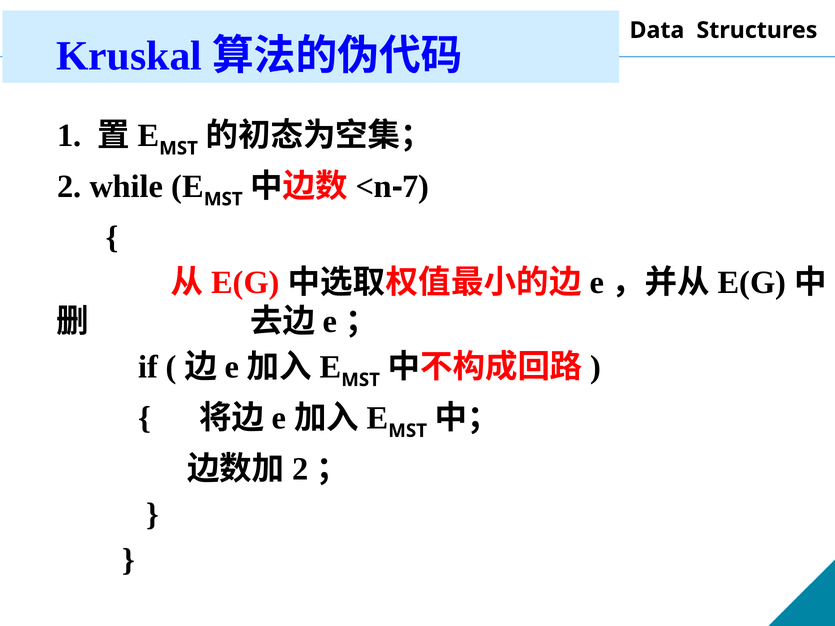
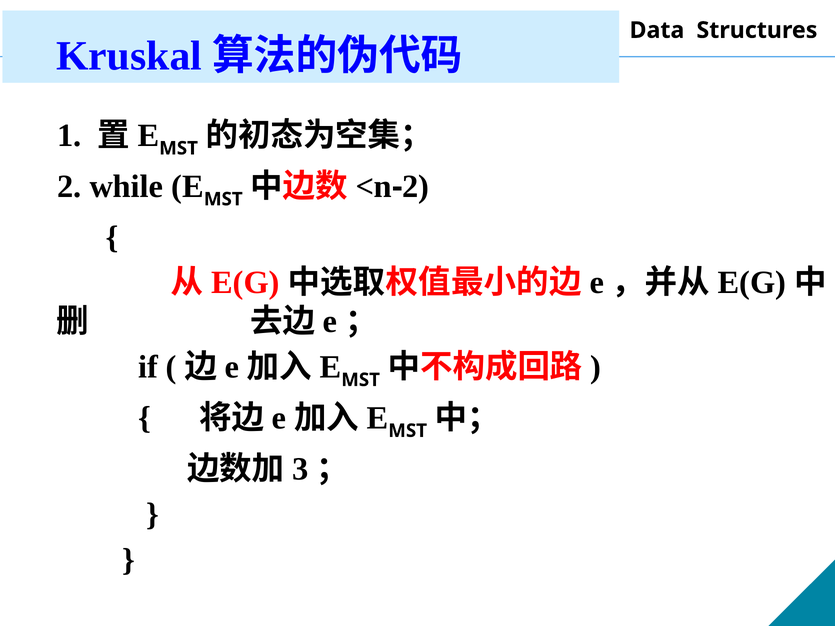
7: 7 -> 2 (416, 187)
2: 2 -> 3 (300, 469)
